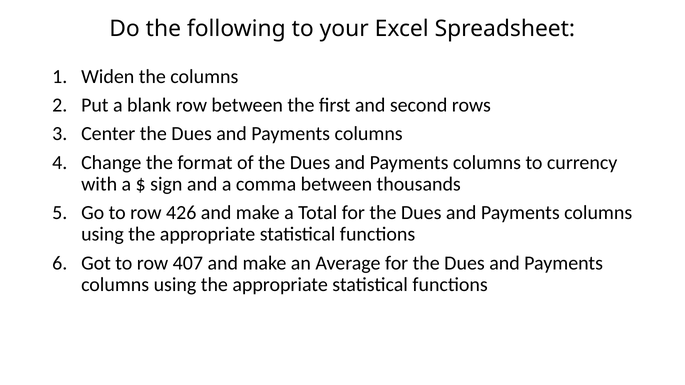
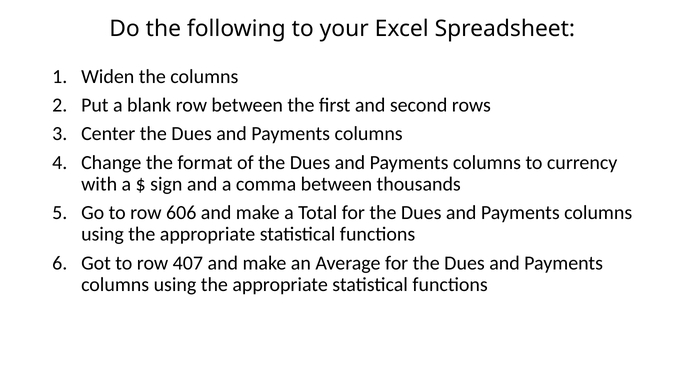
426: 426 -> 606 (181, 213)
